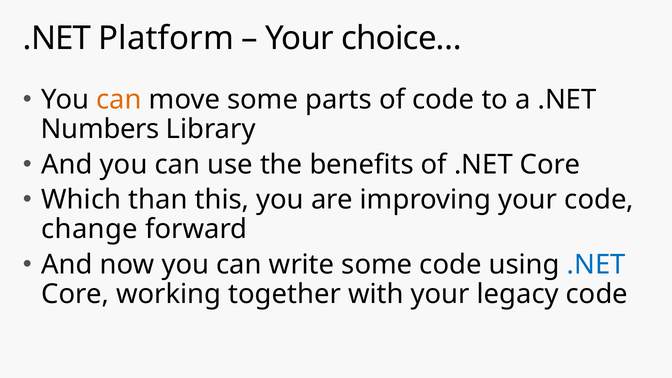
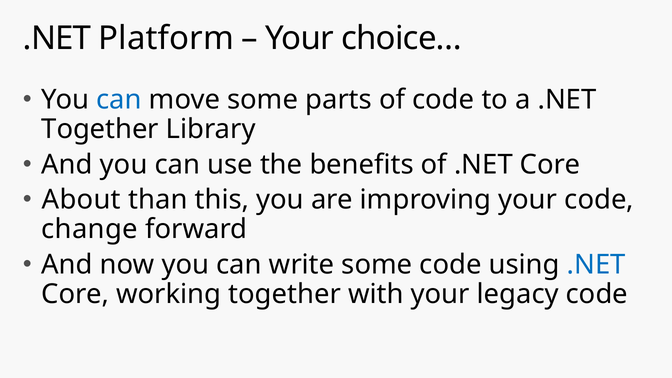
can colour: orange -> blue (119, 100)
Numbers: Numbers -> Together (100, 129)
Which: Which -> About (81, 200)
